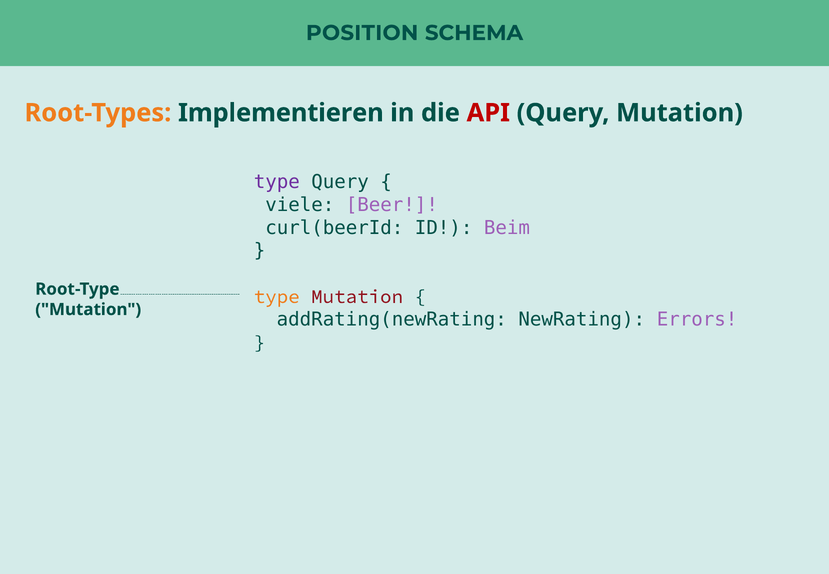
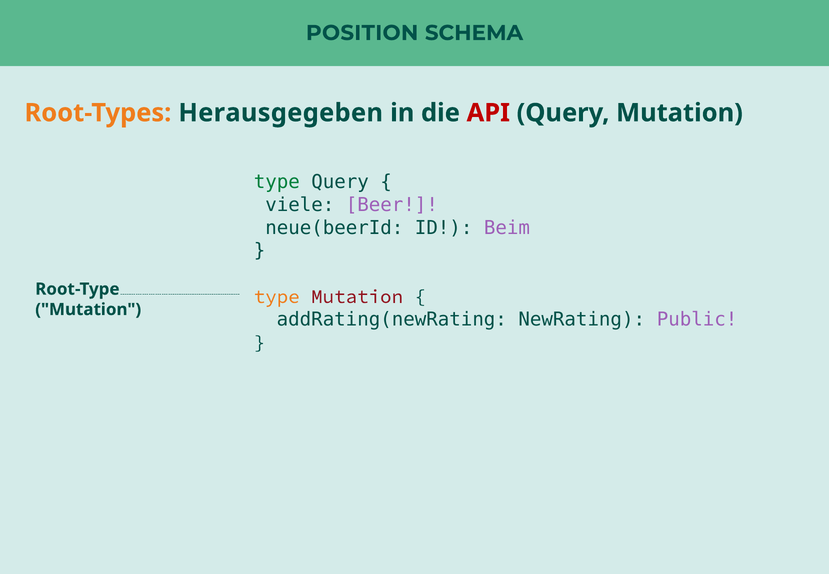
Implementieren: Implementieren -> Herausgegeben (281, 113)
type colour: purple -> green (277, 182)
curl(beerId: curl(beerId -> neue(beerId (334, 228)
Errors: Errors -> Public (697, 320)
